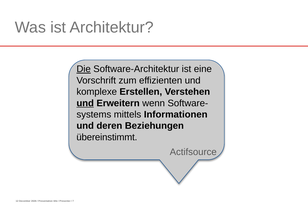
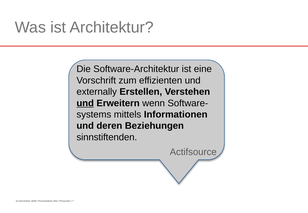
Die underline: present -> none (84, 69)
komplexe: komplexe -> externally (97, 92)
übereinstimmt: übereinstimmt -> sinnstiftenden (107, 137)
